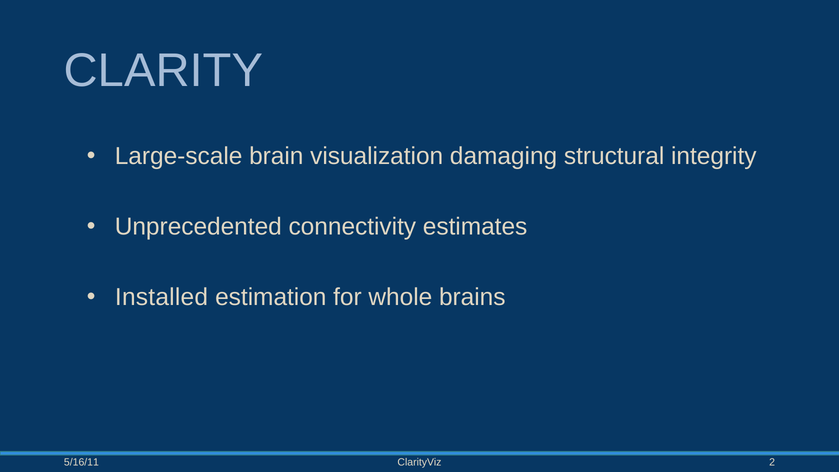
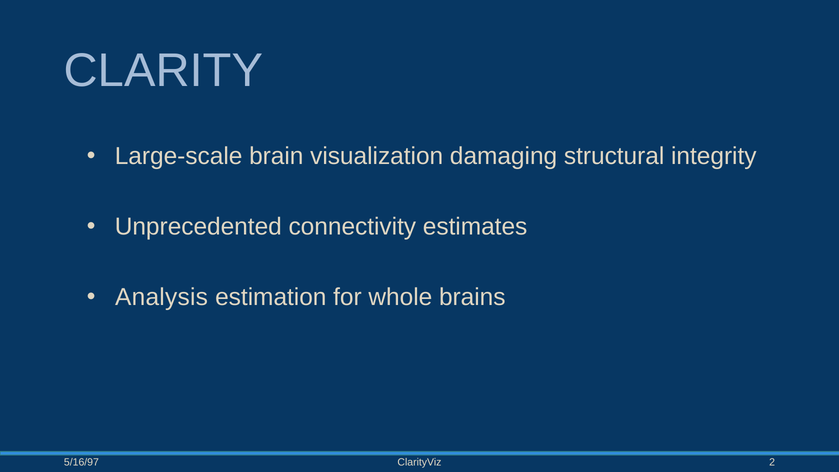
Installed: Installed -> Analysis (162, 297)
5/16/11: 5/16/11 -> 5/16/97 (81, 462)
